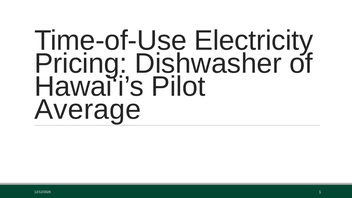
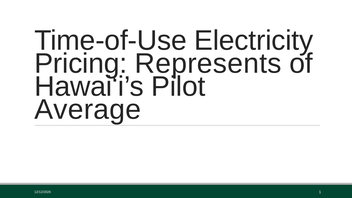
Dishwasher: Dishwasher -> Represents (208, 64)
